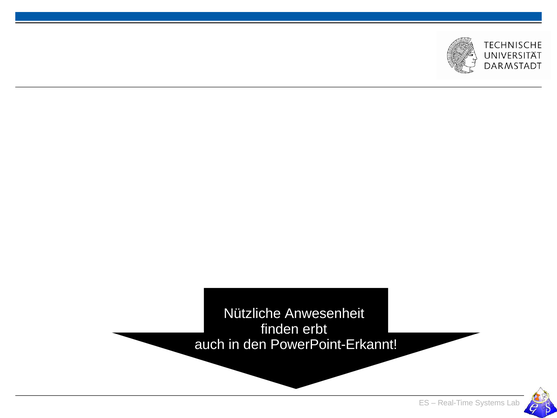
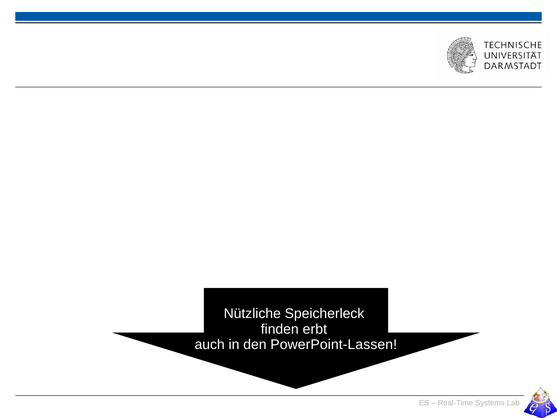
Anwesenheit: Anwesenheit -> Speicherleck (325, 313)
PowerPoint-Erkannt: PowerPoint-Erkannt -> PowerPoint-Lassen (334, 344)
